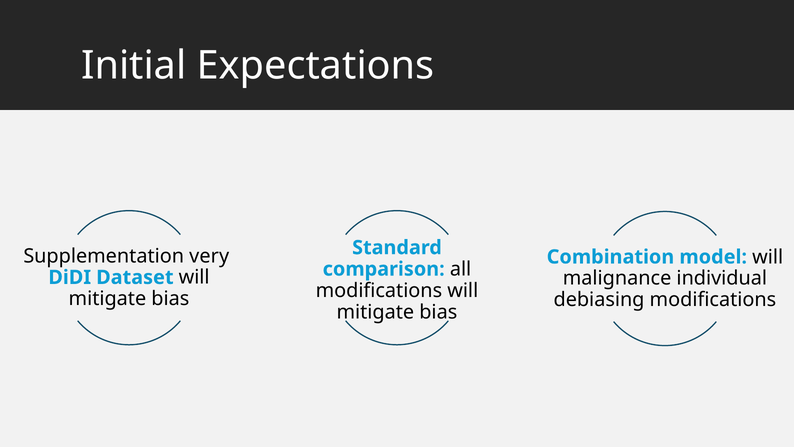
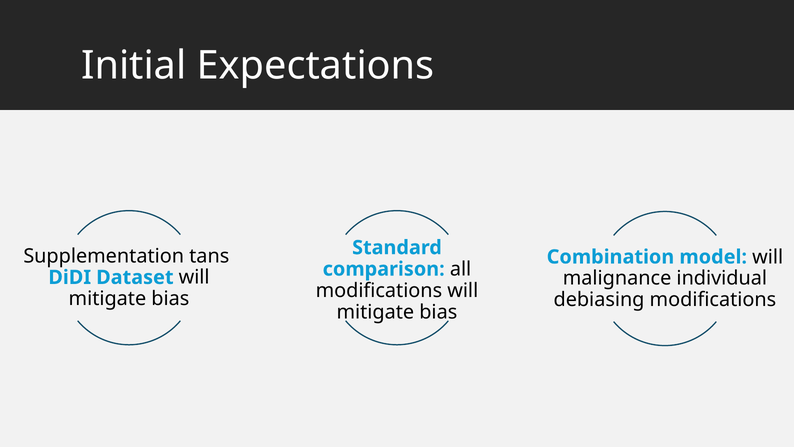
very: very -> tans (209, 256)
